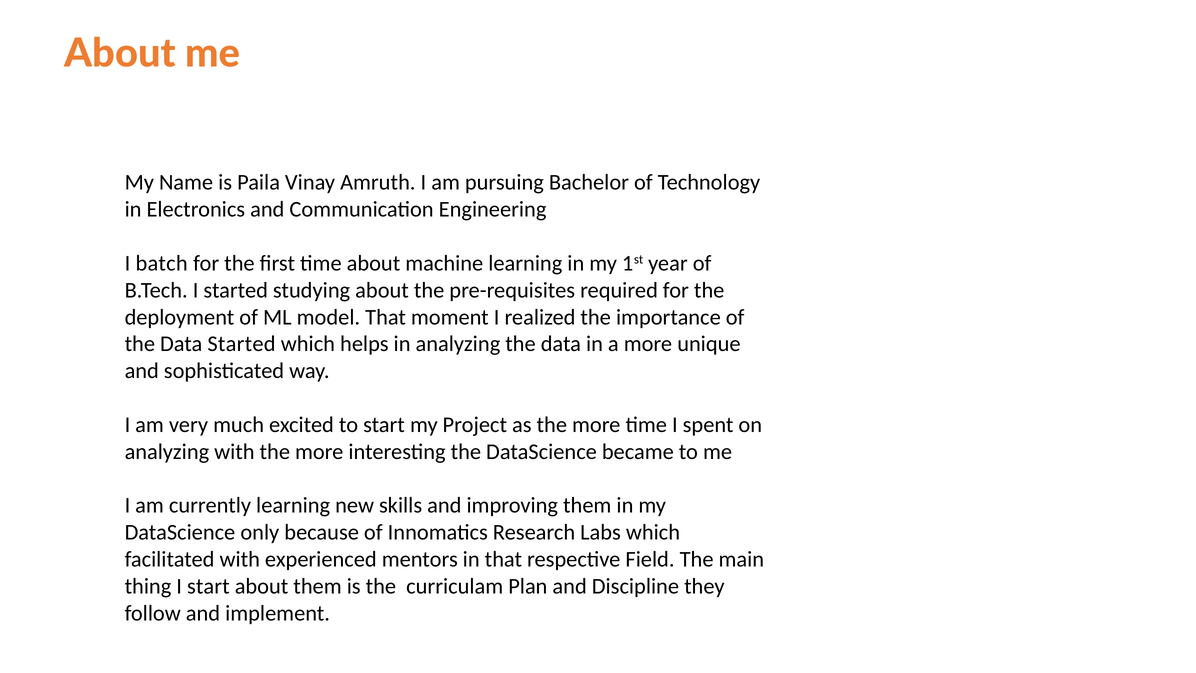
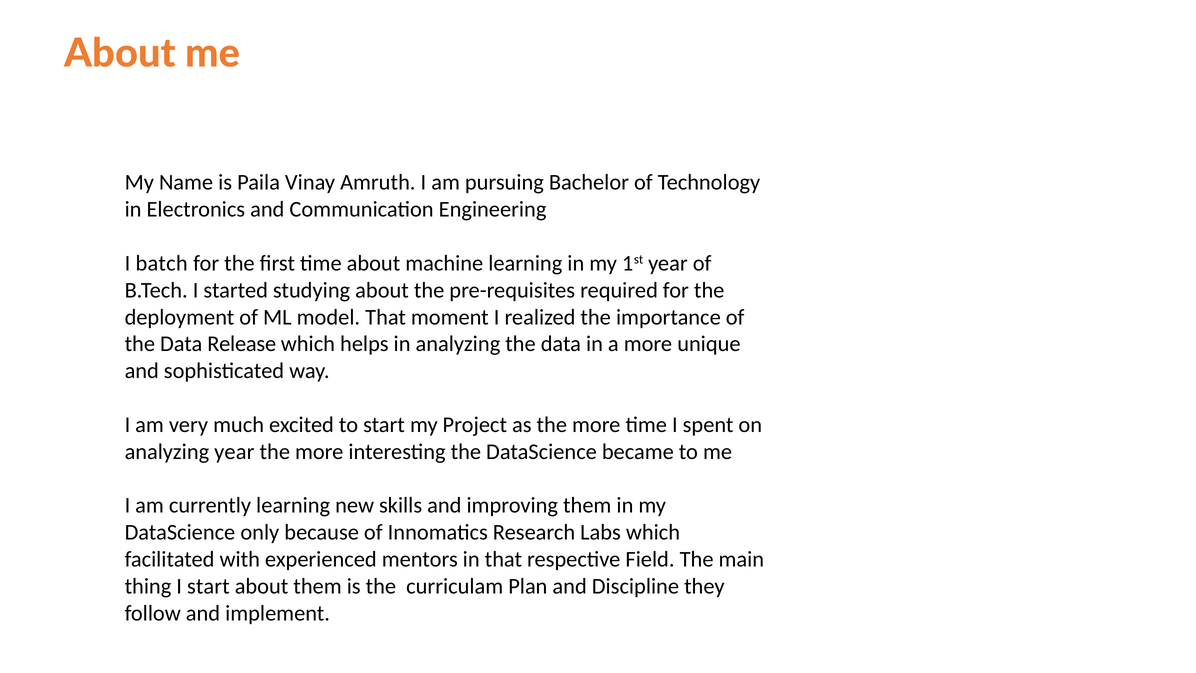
Data Started: Started -> Release (242, 344)
analyzing with: with -> year (234, 452)
